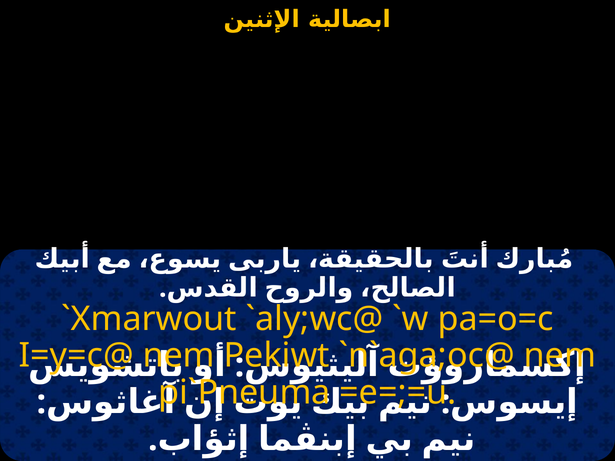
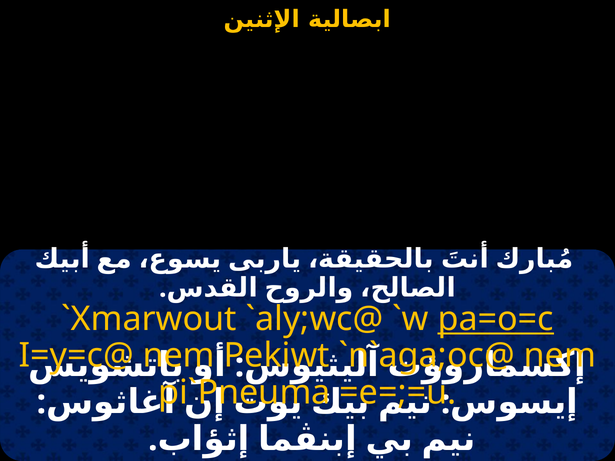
pa=o=c underline: none -> present (496, 319)
